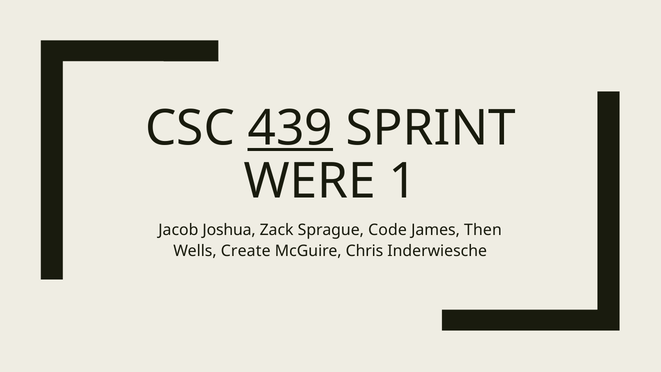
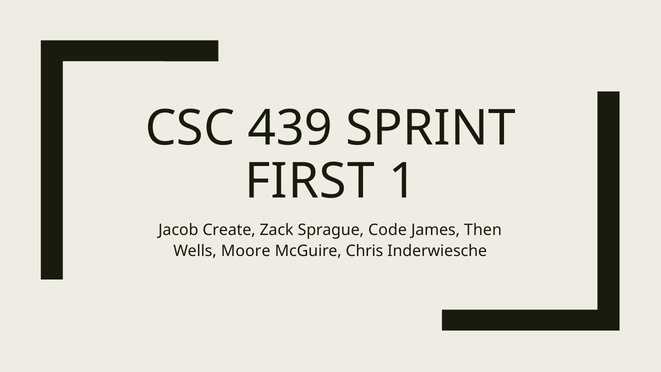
439 underline: present -> none (290, 128)
WERE: WERE -> FIRST (310, 181)
Joshua: Joshua -> Create (229, 230)
Create: Create -> Moore (246, 251)
